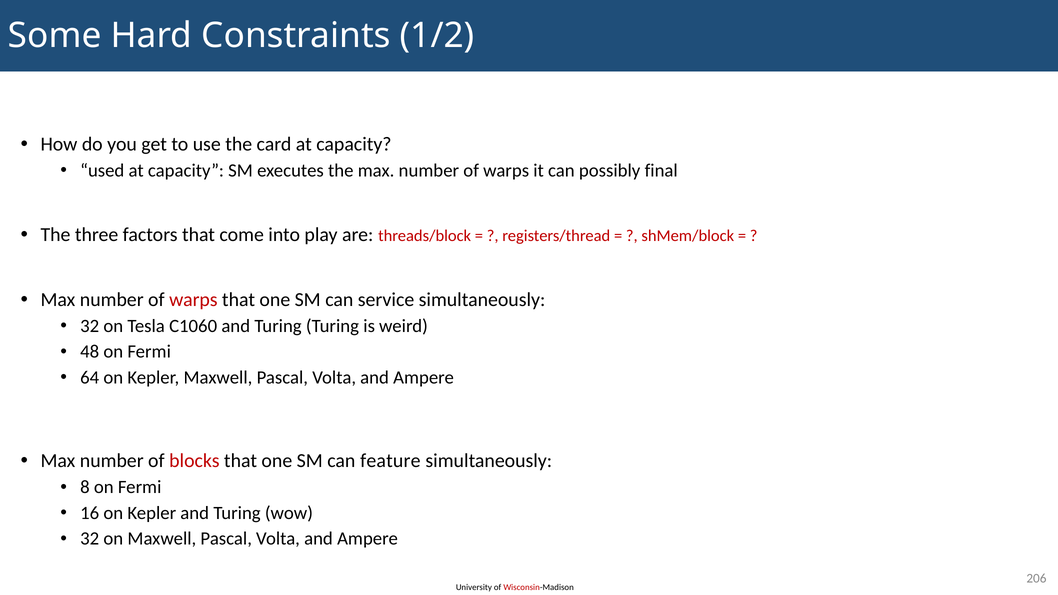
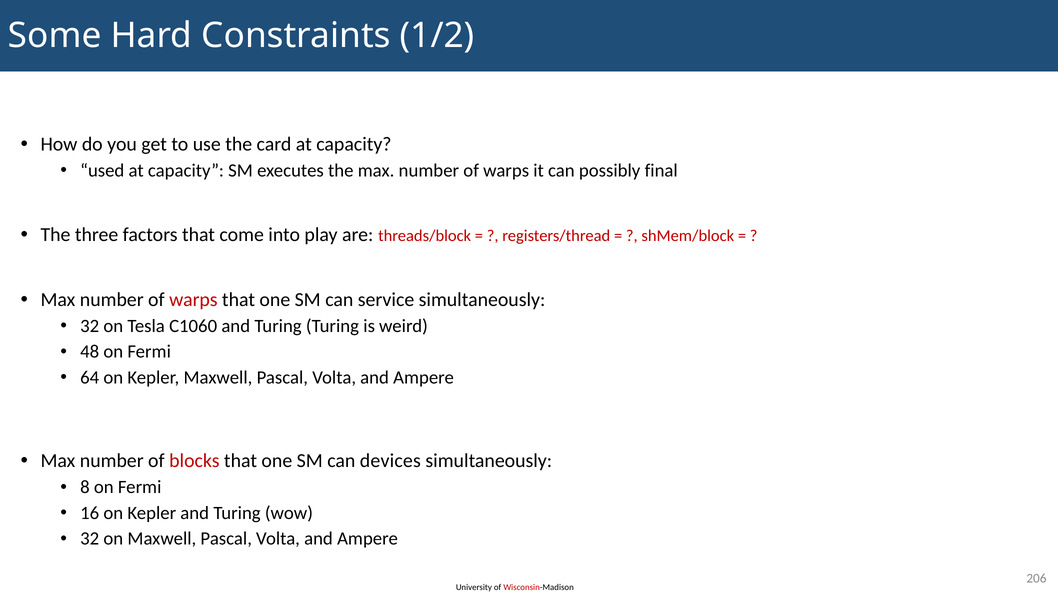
feature: feature -> devices (390, 461)
